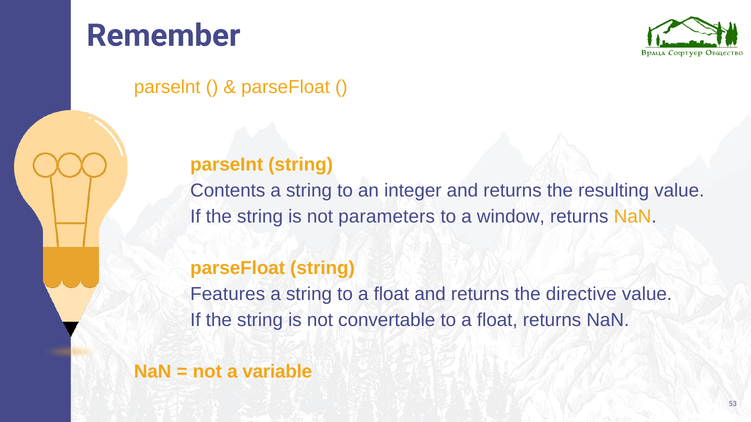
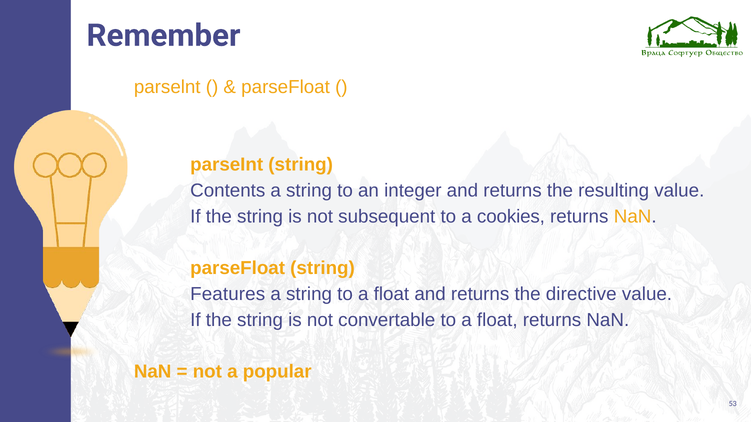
parameters: parameters -> subsequent (387, 217)
window: window -> cookies (511, 217)
variable: variable -> popular (277, 372)
